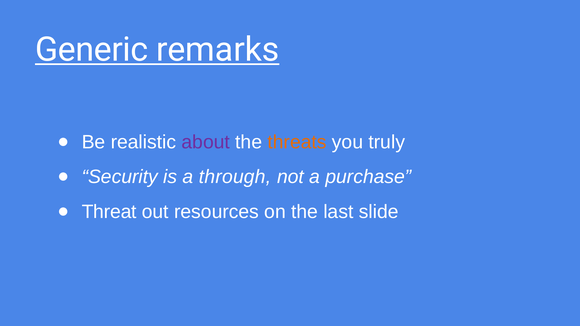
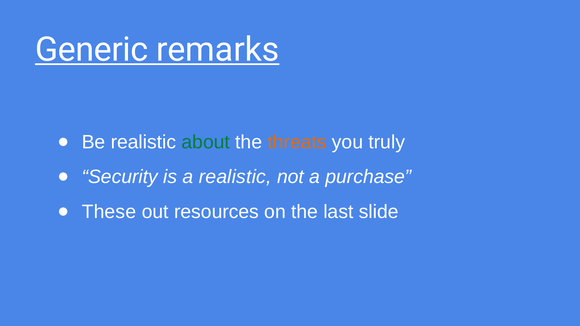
about colour: purple -> green (206, 142)
a through: through -> realistic (235, 177)
Threat: Threat -> These (109, 212)
